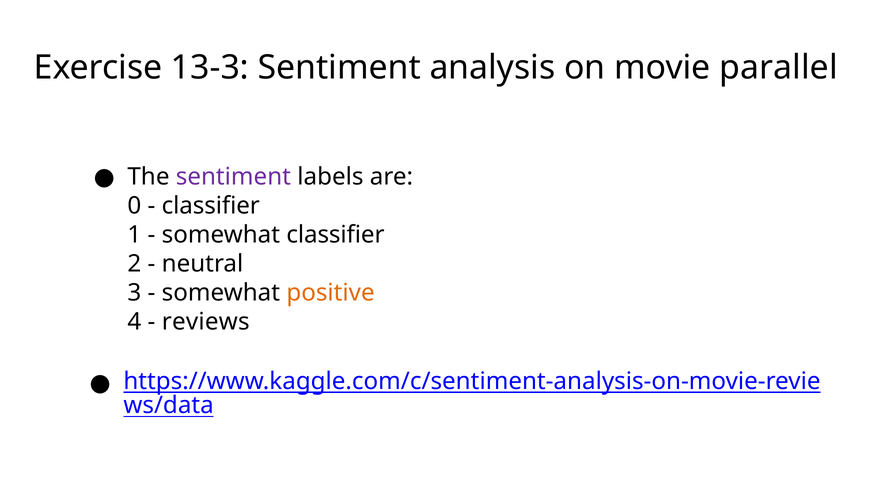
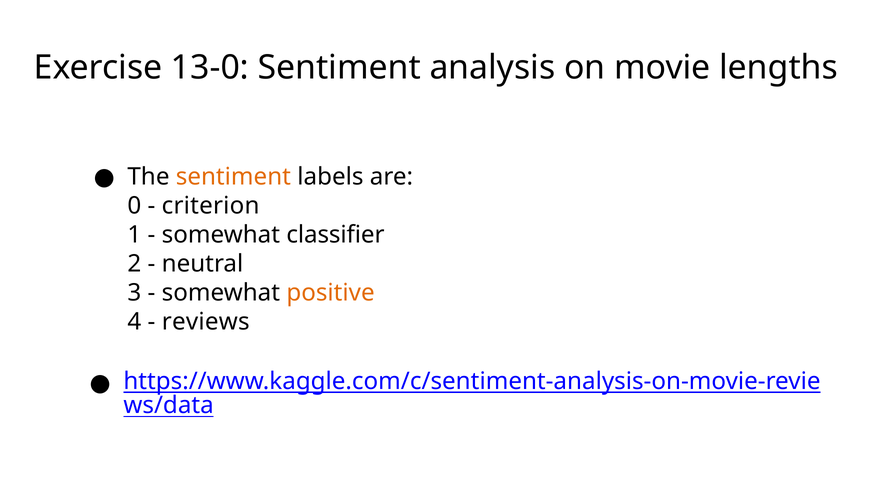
13-3: 13-3 -> 13-0 (210, 68)
parallel: parallel -> lengths (778, 68)
sentiment colour: purple -> orange (233, 177)
classifier: classifier -> criterion (211, 206)
